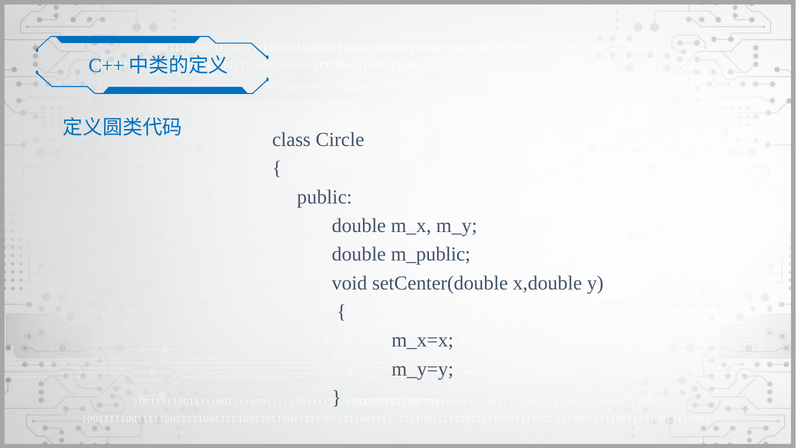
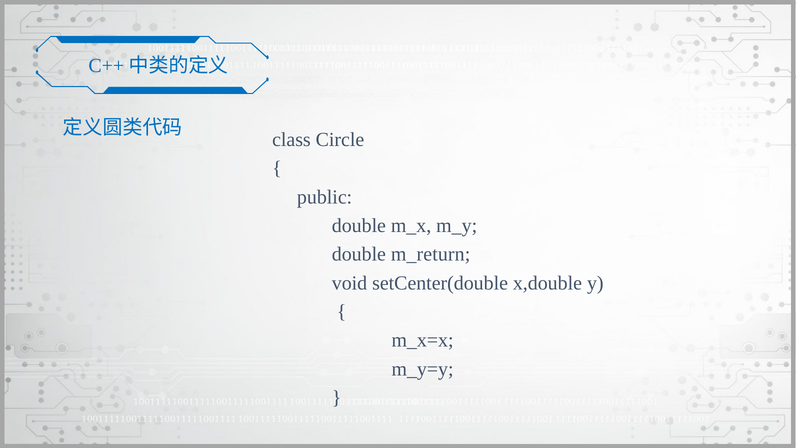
m_public: m_public -> m_return (431, 254)
